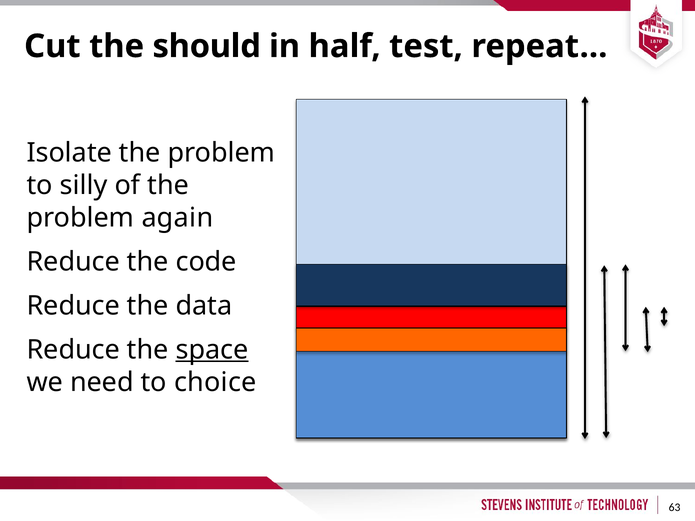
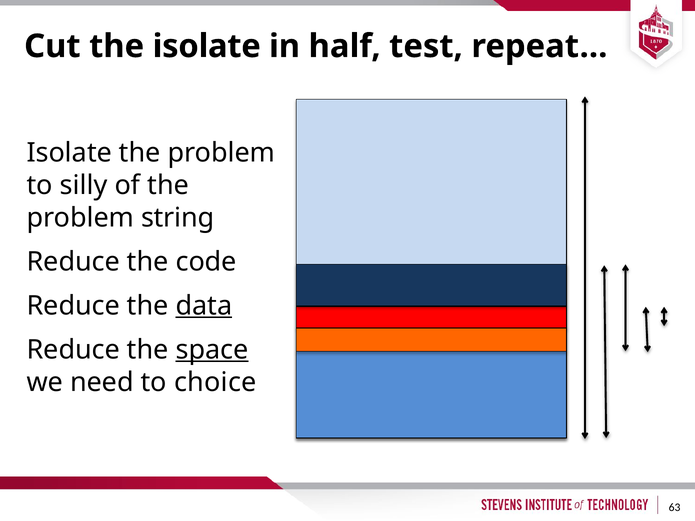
the should: should -> isolate (207, 46)
again: again -> string (178, 218)
data underline: none -> present (204, 306)
